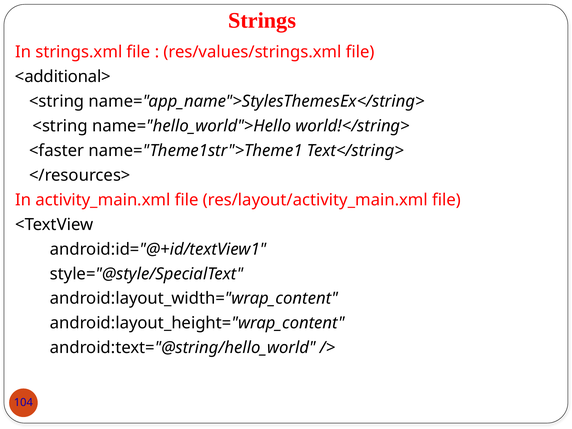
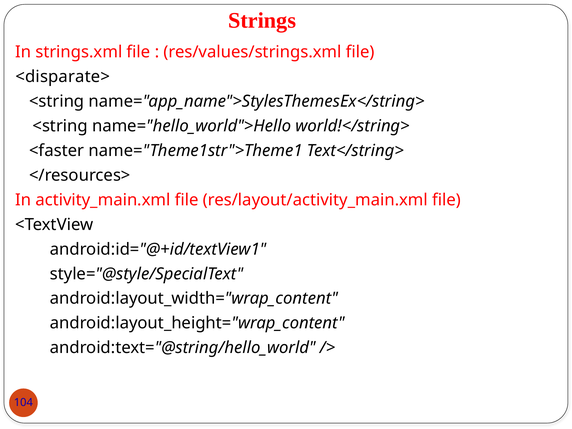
<additional>: <additional> -> <disparate> (63, 77)
